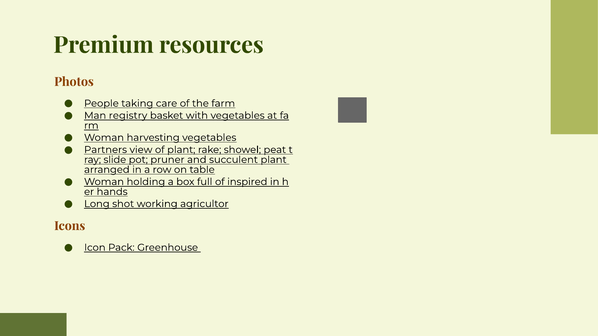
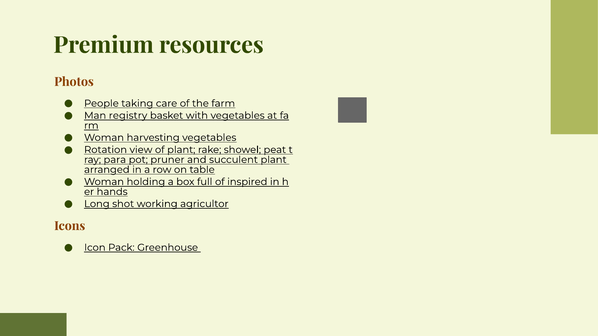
Partners: Partners -> Rotation (106, 150)
slide: slide -> para (115, 160)
